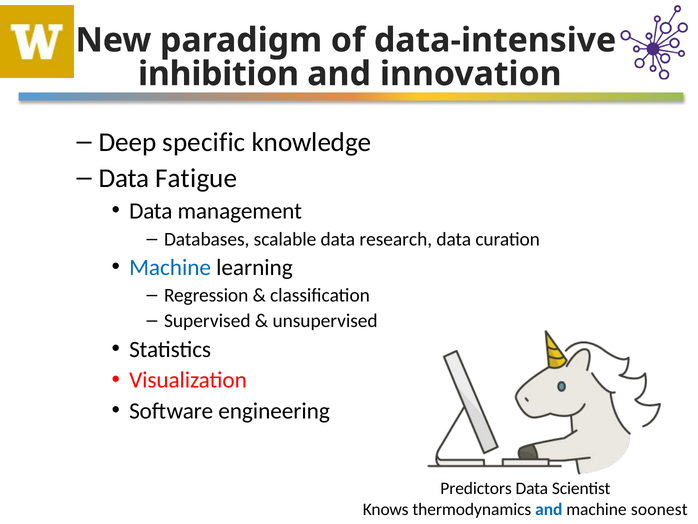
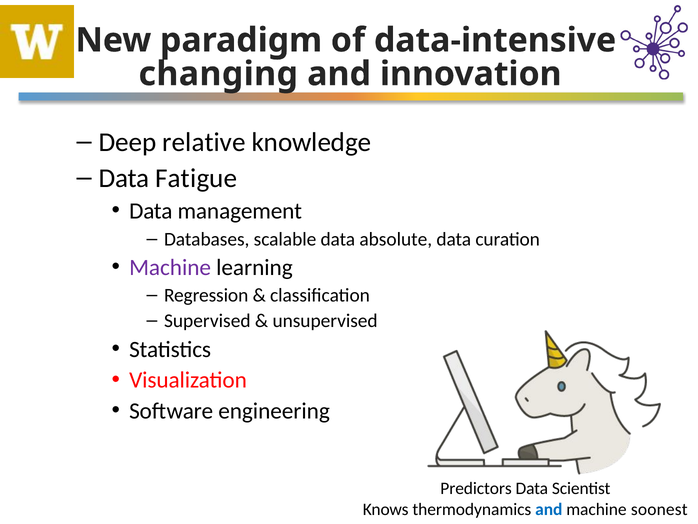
inhibition: inhibition -> changing (218, 74)
specific: specific -> relative (204, 142)
research: research -> absolute (396, 239)
Machine colour: blue -> purple (170, 267)
